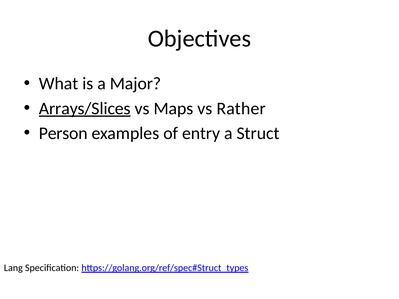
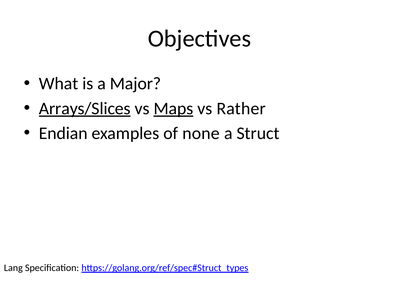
Maps underline: none -> present (173, 109)
Person: Person -> Endian (63, 133)
entry: entry -> none (201, 133)
